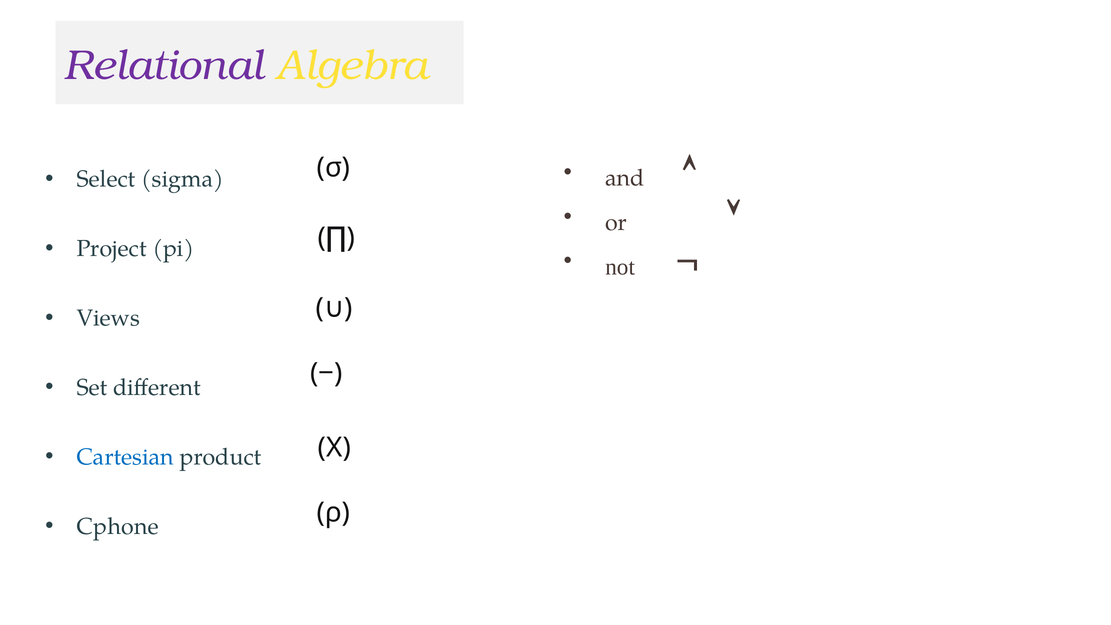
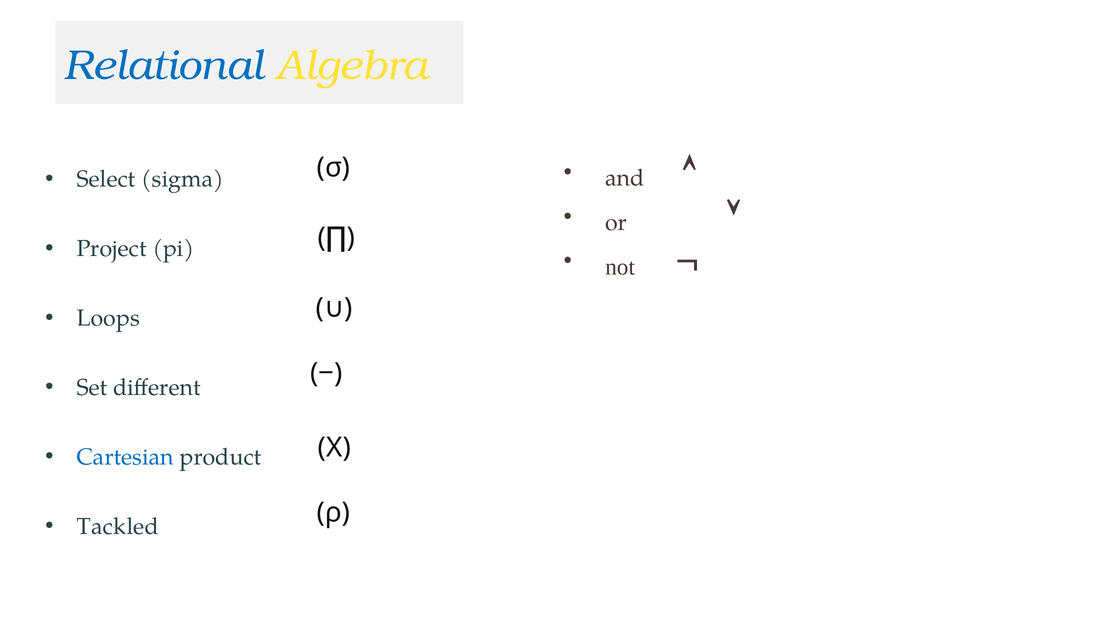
Relational colour: purple -> blue (164, 65)
Views: Views -> Loops (108, 318)
Cphone: Cphone -> Tackled (118, 527)
